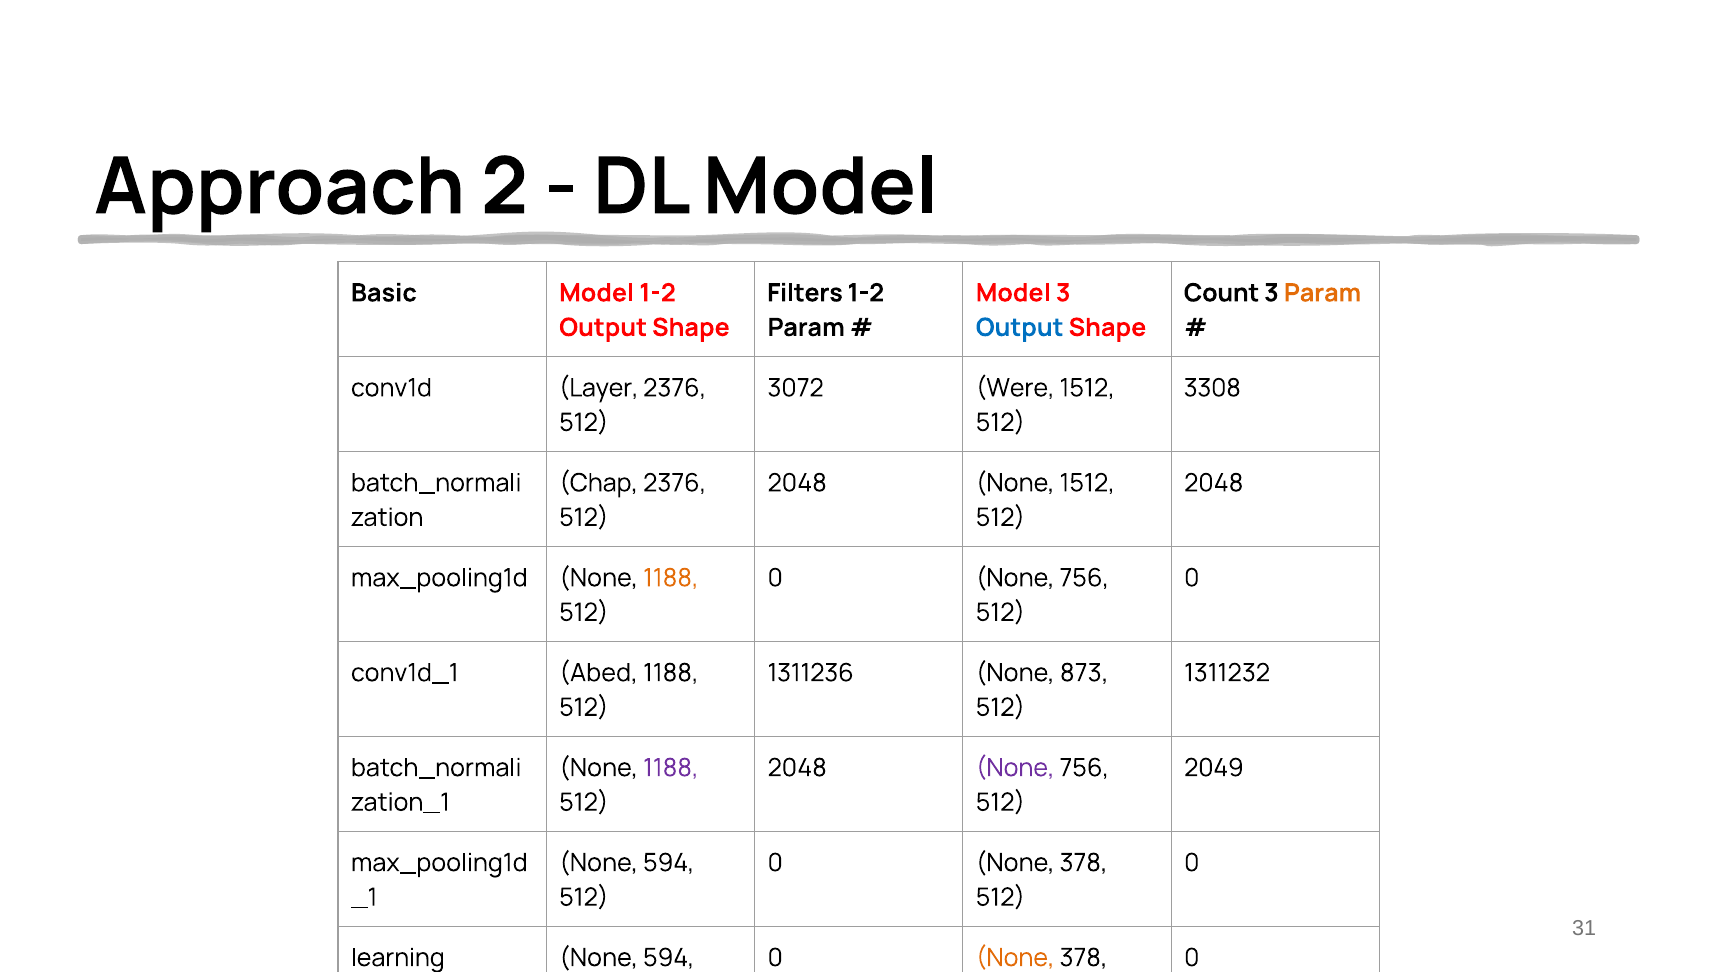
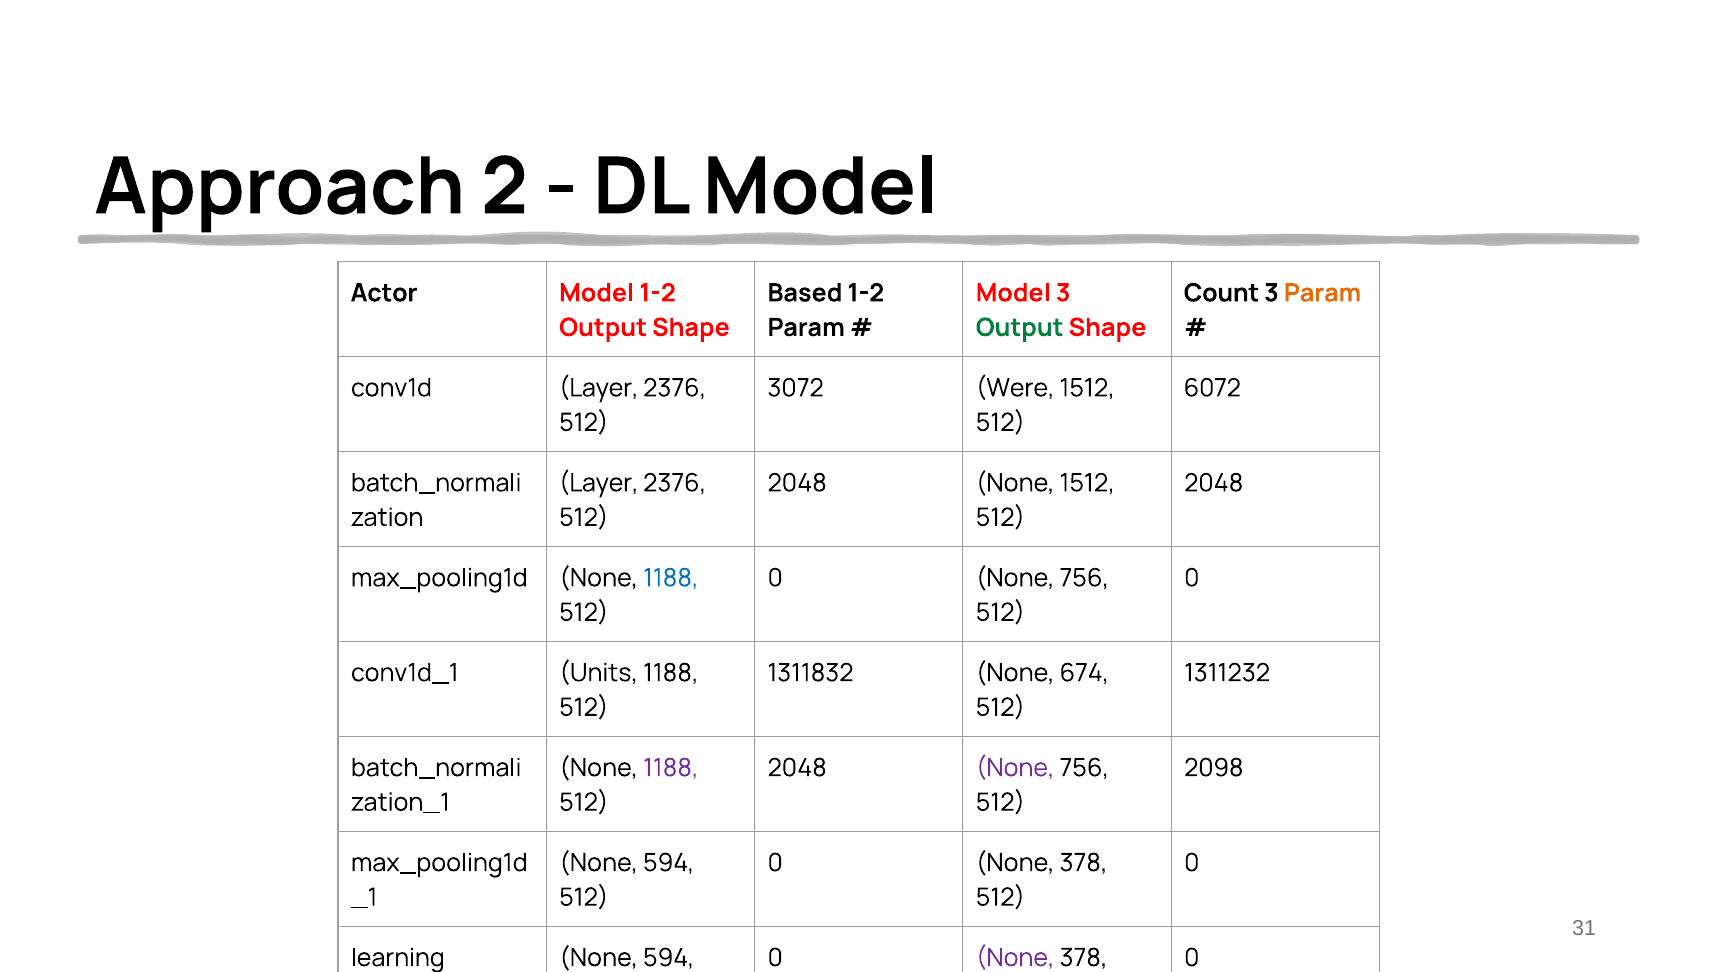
Basic: Basic -> Actor (384, 293)
Filters: Filters -> Based (805, 293)
Output colour: blue -> green (1020, 328)
3308: 3308 -> 6072 (1212, 388)
Chap: Chap -> Layer (599, 483)
1188 colour: orange -> blue (671, 578)
Abed: Abed -> Units (599, 673)
1311236: 1311236 -> 1311832 (811, 673)
873: 873 -> 674 (1084, 673)
2049: 2049 -> 2098 (1214, 768)
None colour: orange -> purple (1015, 958)
